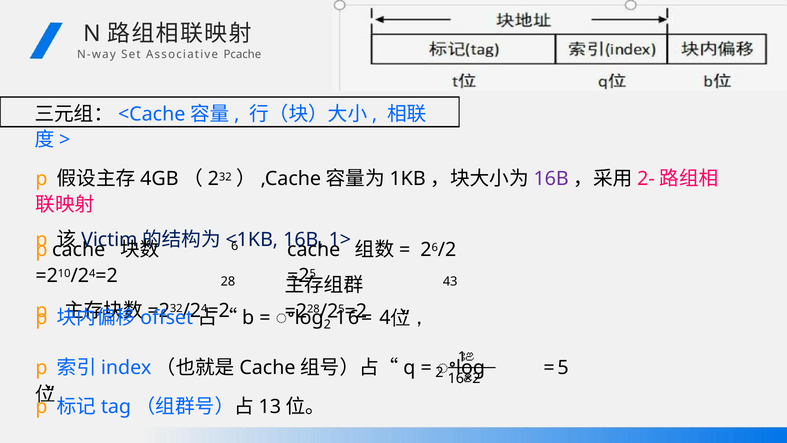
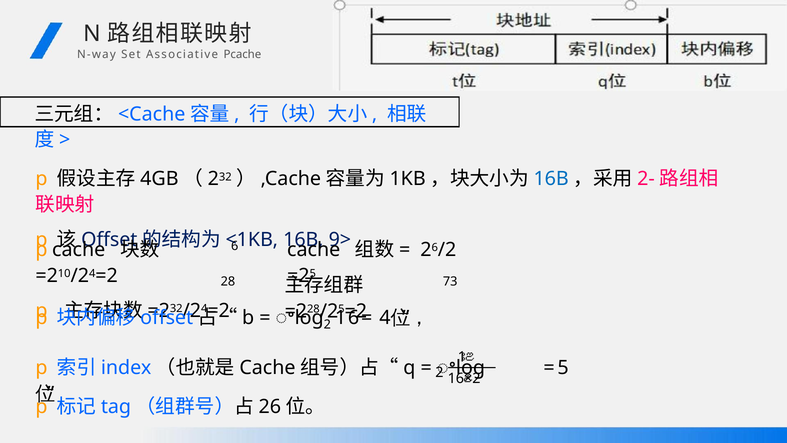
16B colour: purple -> blue (551, 179)
Victim: Victim -> Offset (109, 240)
1>: 1> -> 9> (340, 240)
43: 43 -> 73 (450, 281)
13: 13 -> 26 (270, 406)
